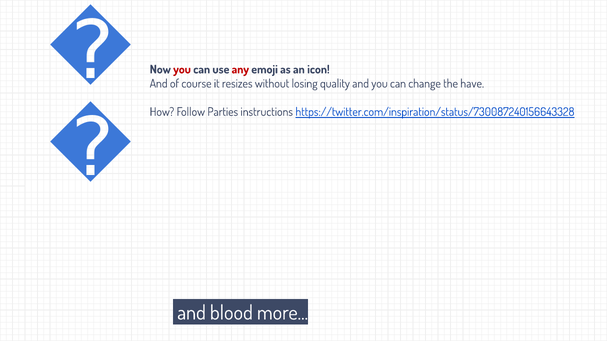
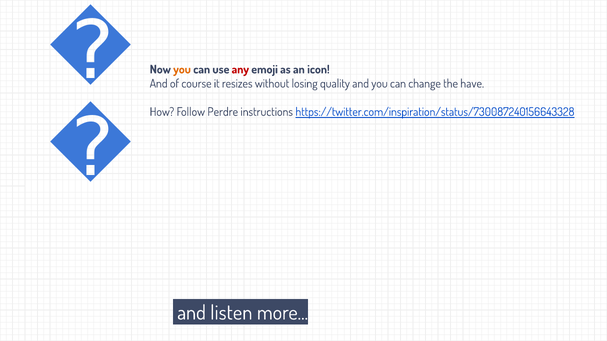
you colour: red -> orange (182, 70)
Parties: Parties -> Perdre (223, 112)
blood: blood -> listen (231, 313)
